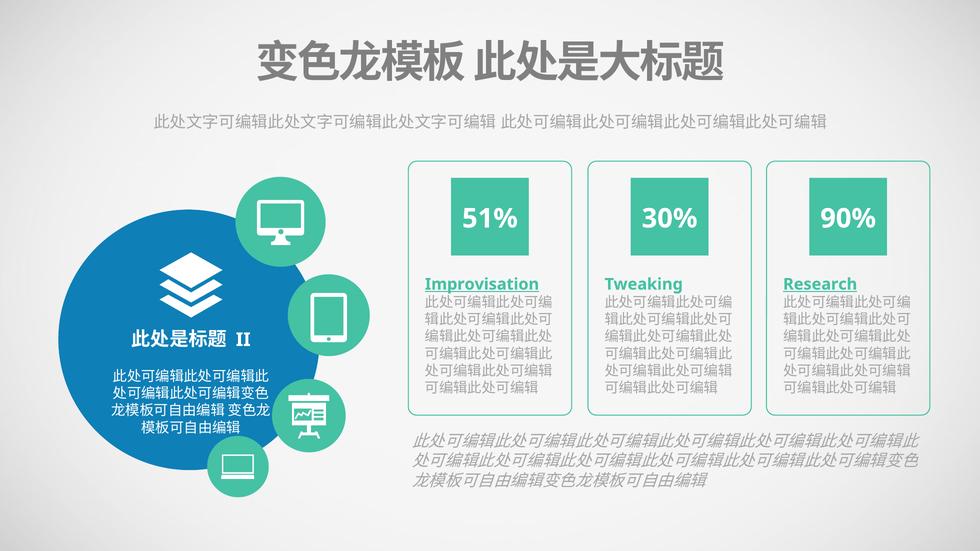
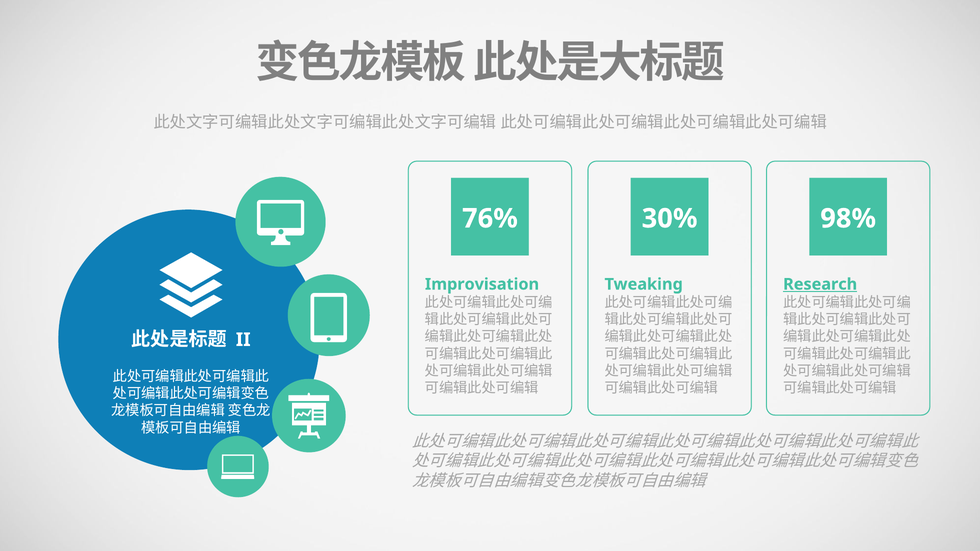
51%: 51% -> 76% (490, 219)
90%: 90% -> 98% (848, 219)
Improvisation underline: present -> none (482, 284)
